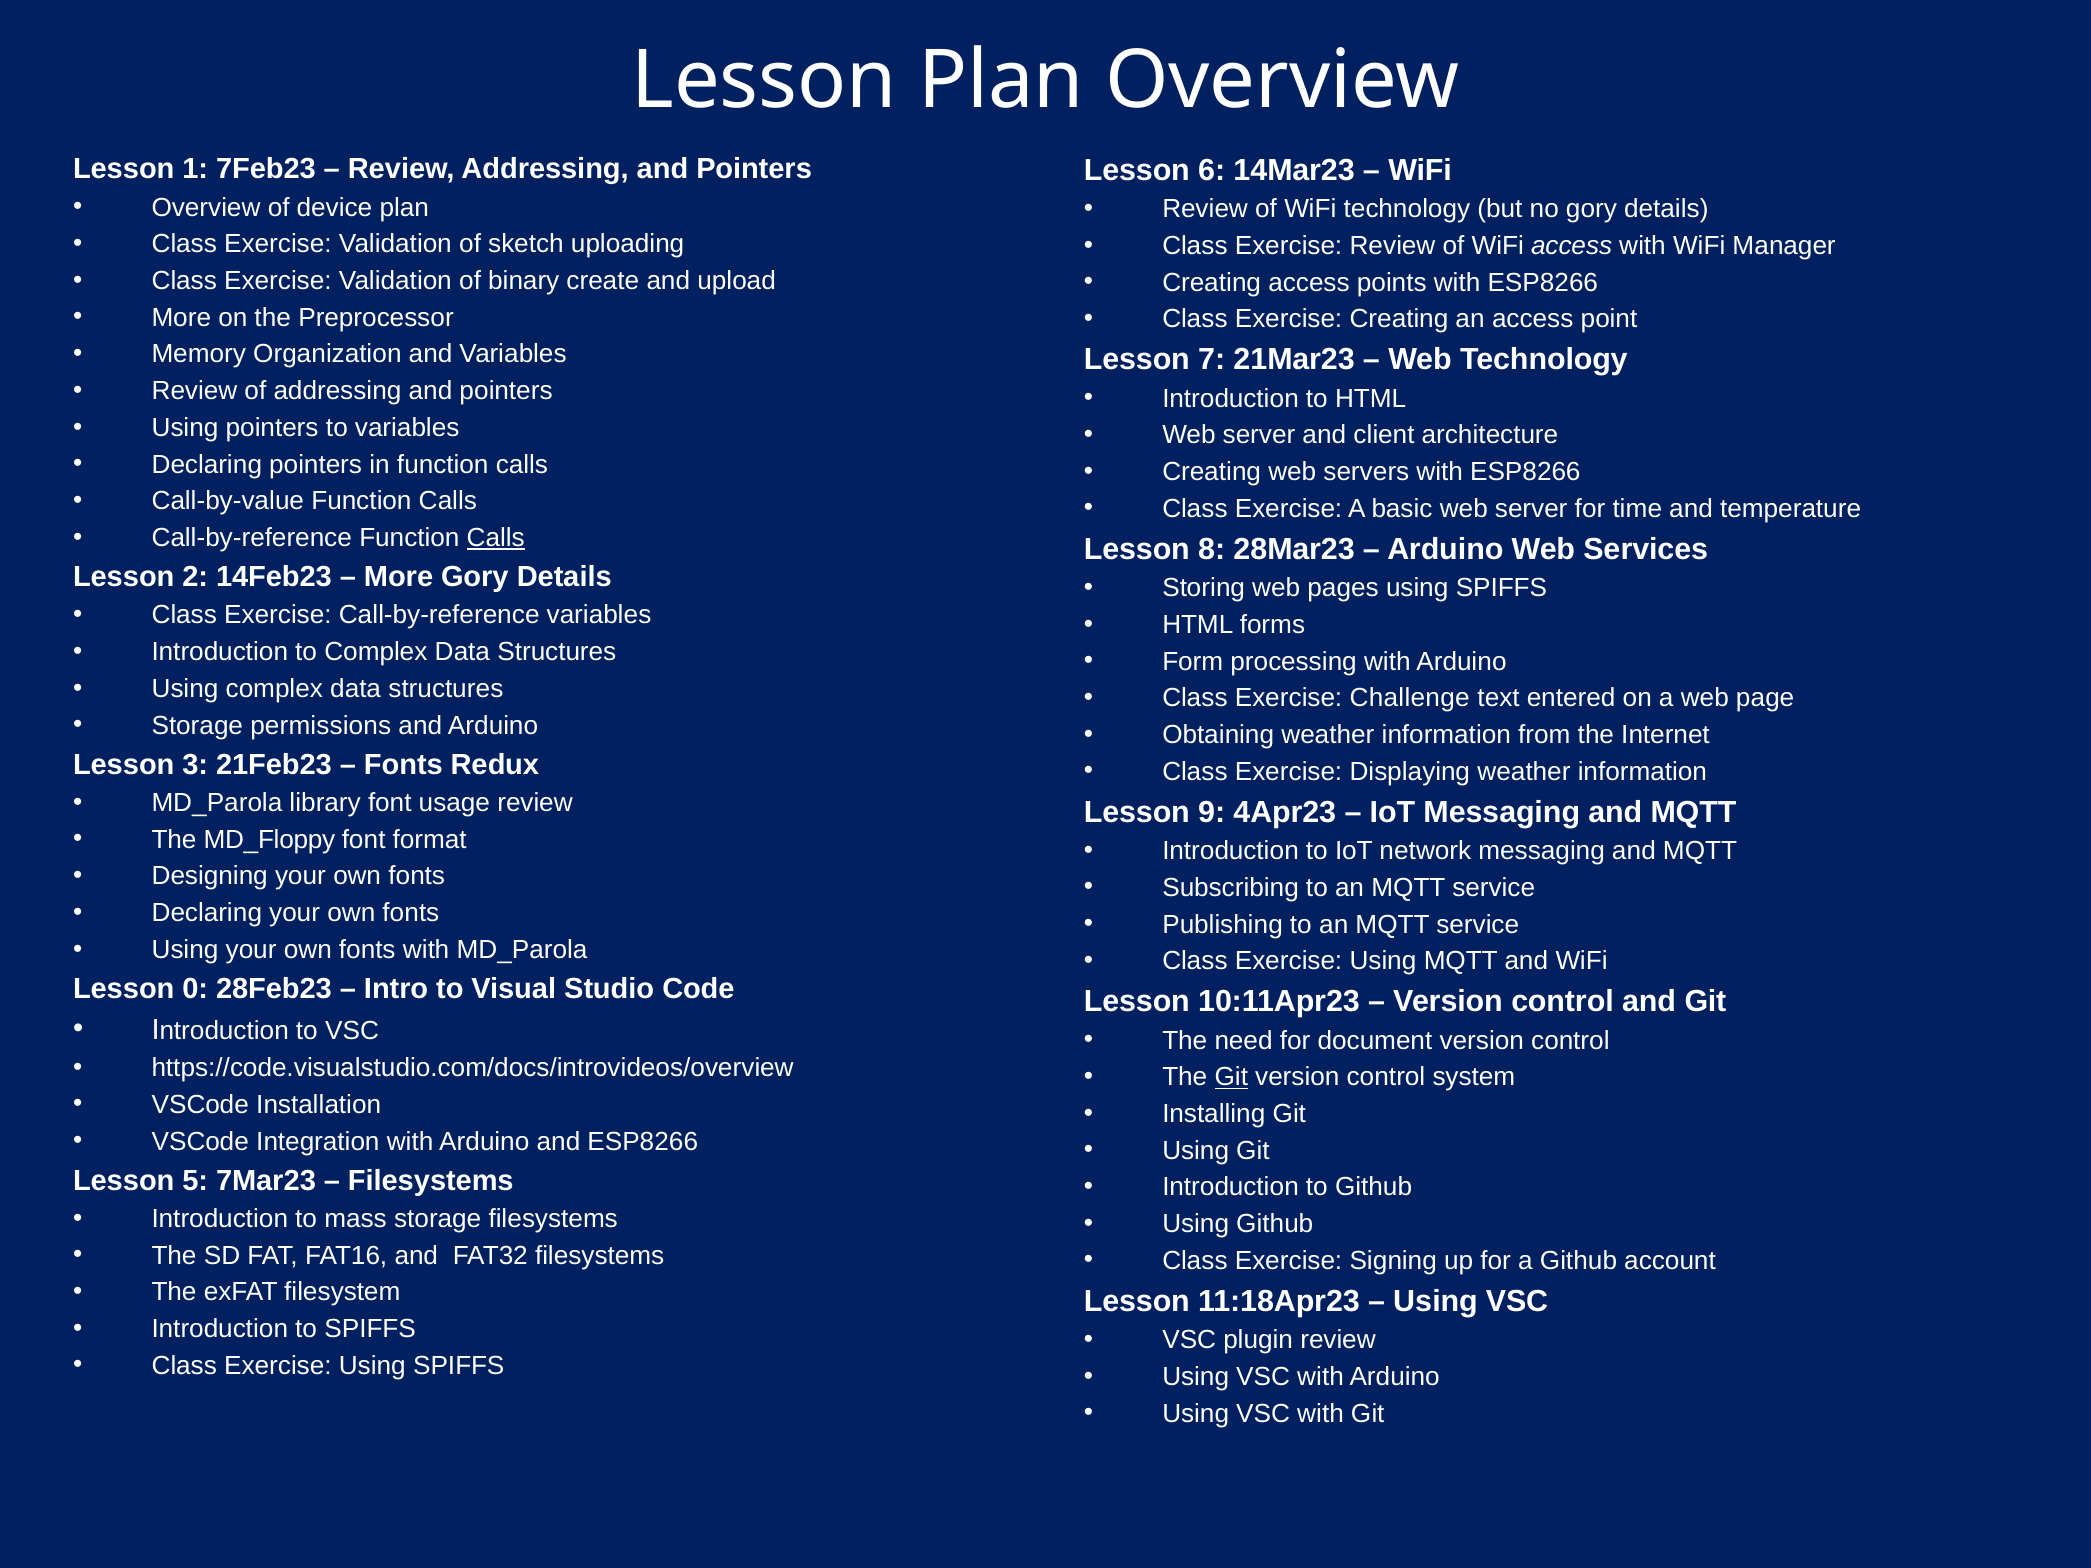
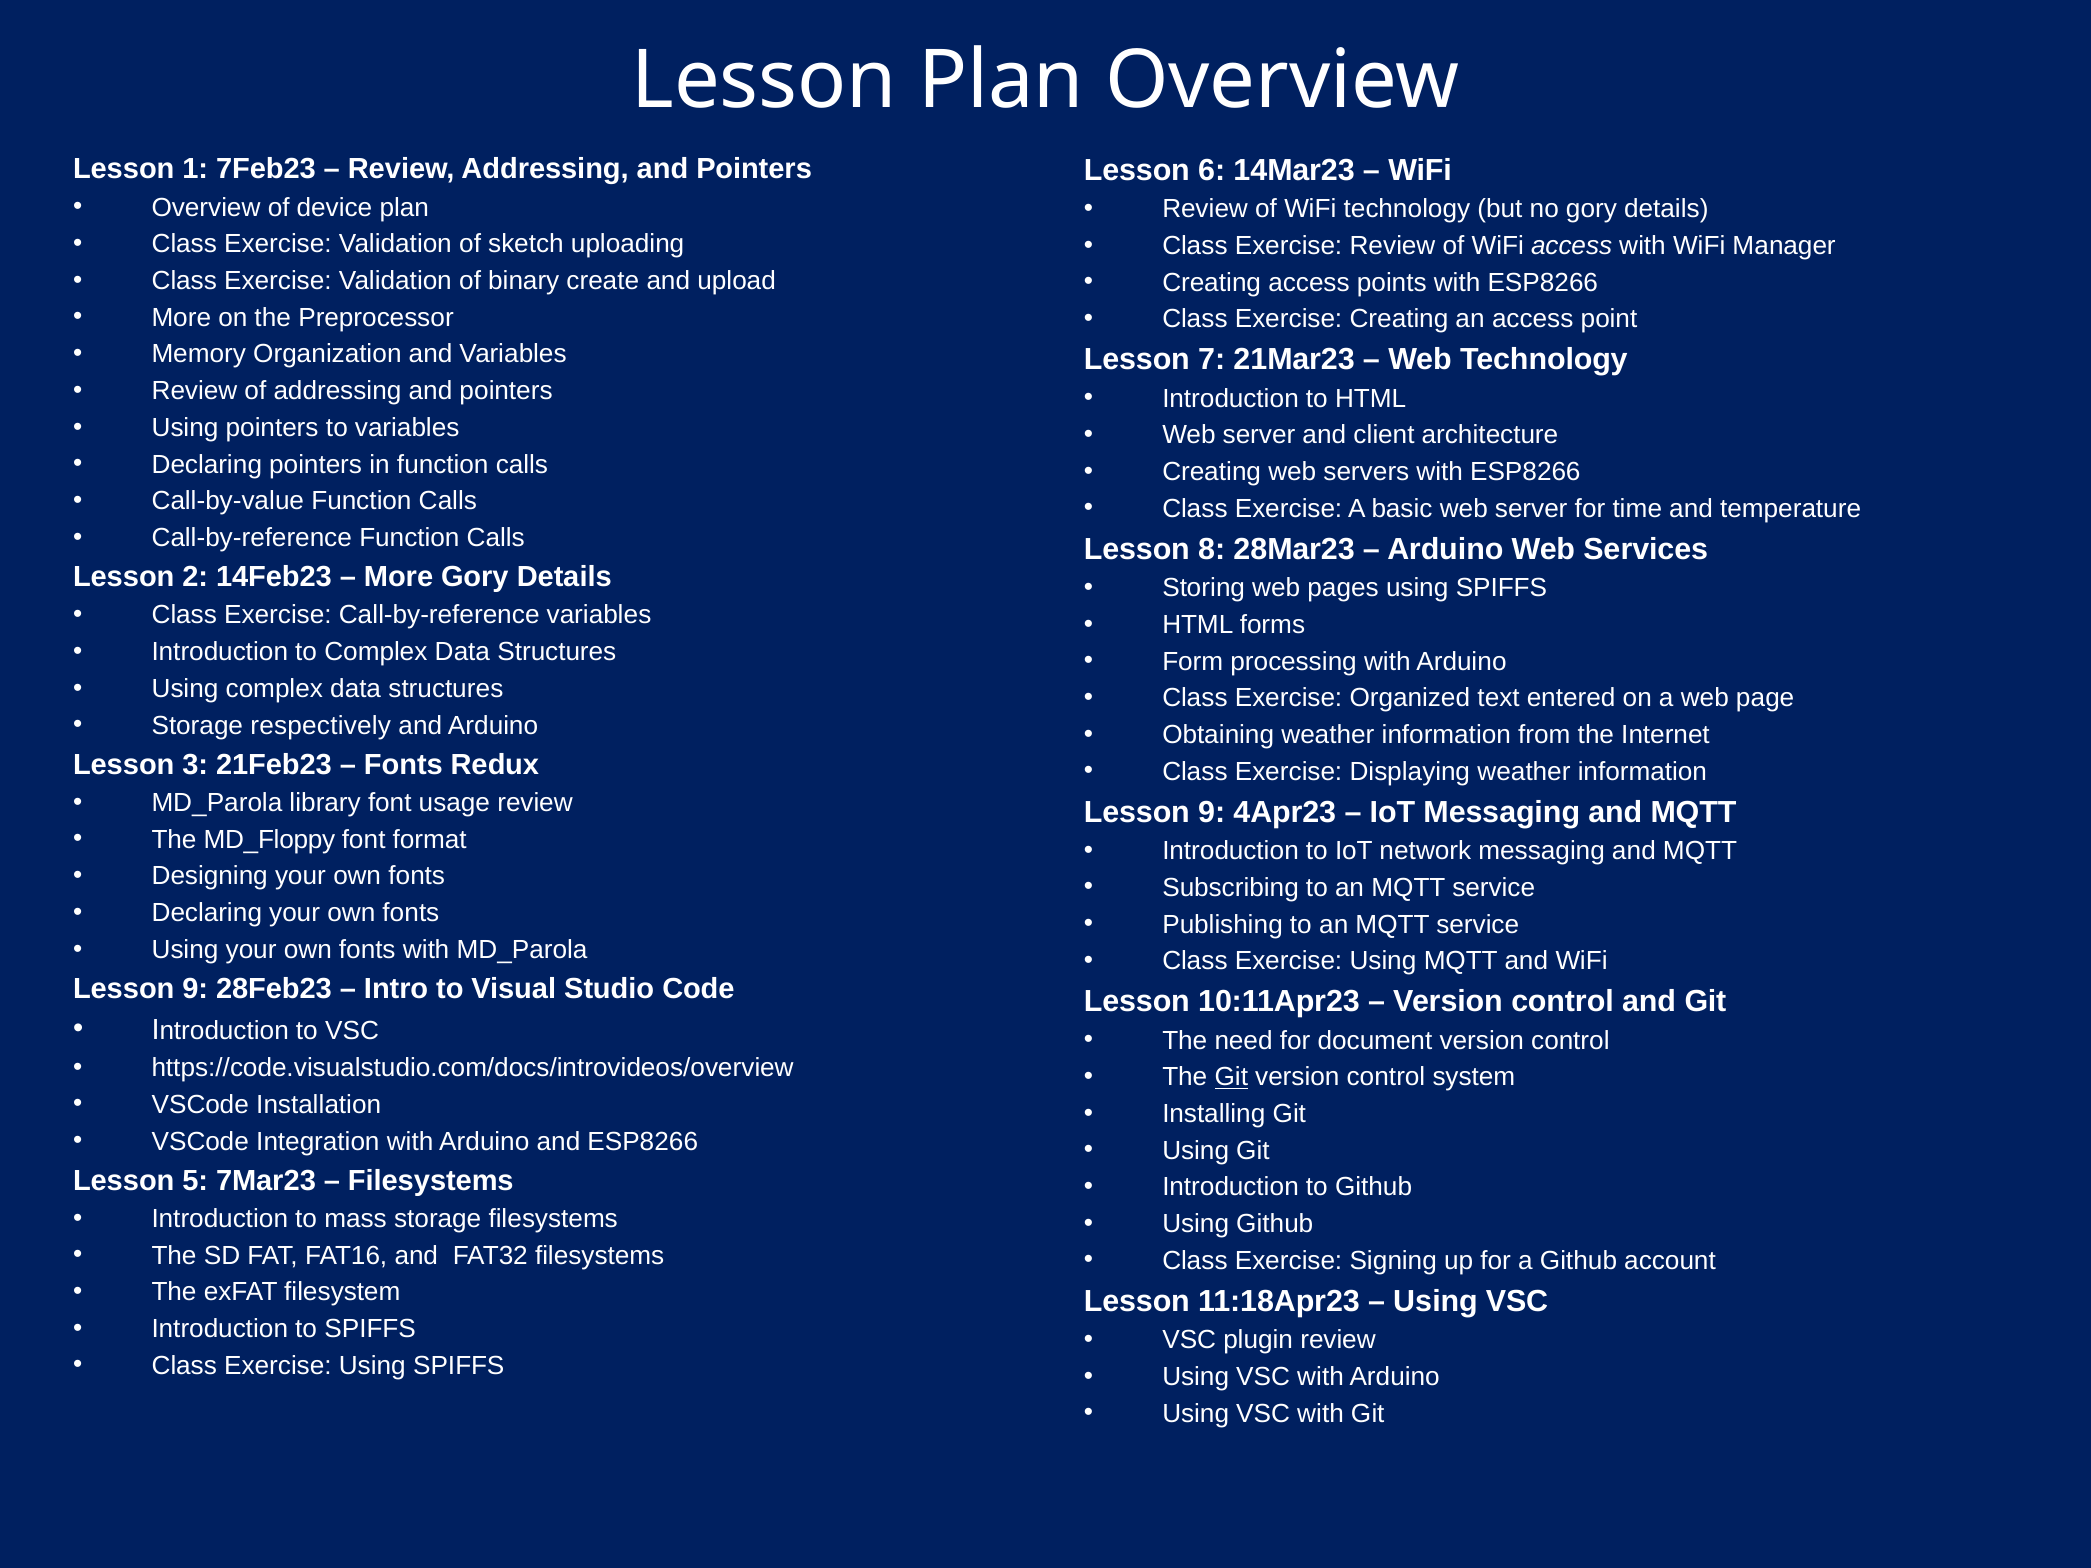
Calls underline: present -> none (496, 538)
Challenge: Challenge -> Organized (1410, 698)
permissions: permissions -> respectively (321, 726)
0: 0 -> 9 (195, 989)
